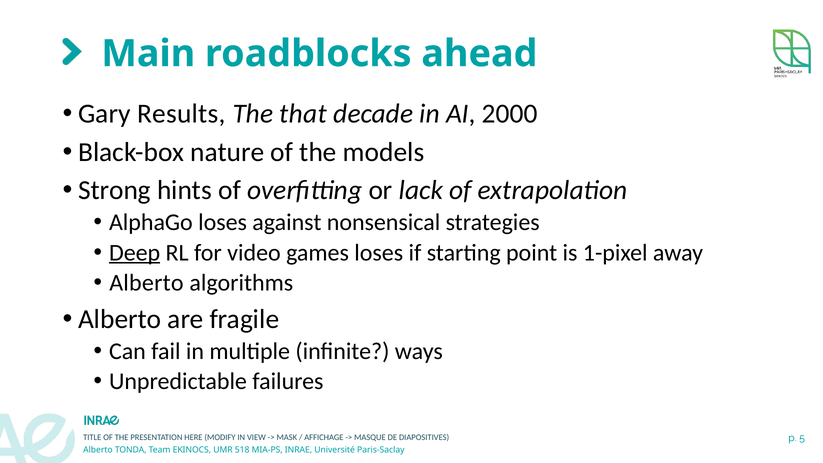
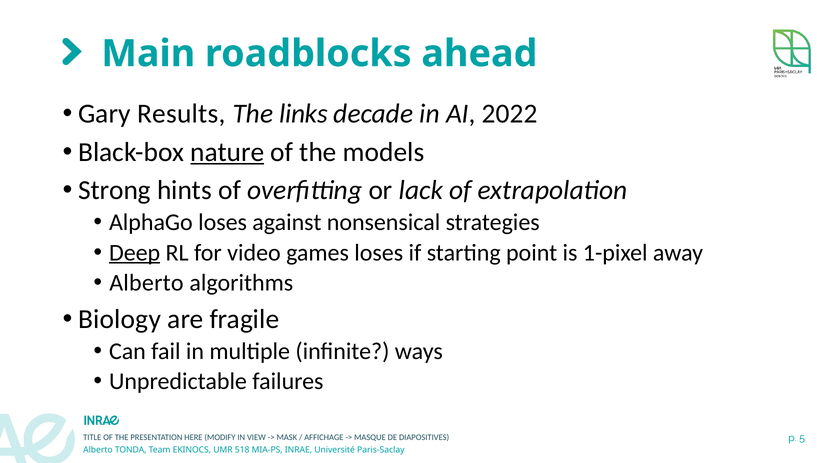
that: that -> links (303, 114)
2000: 2000 -> 2022 (510, 114)
nature underline: none -> present (227, 152)
Alberto: Alberto -> Biology (120, 319)
